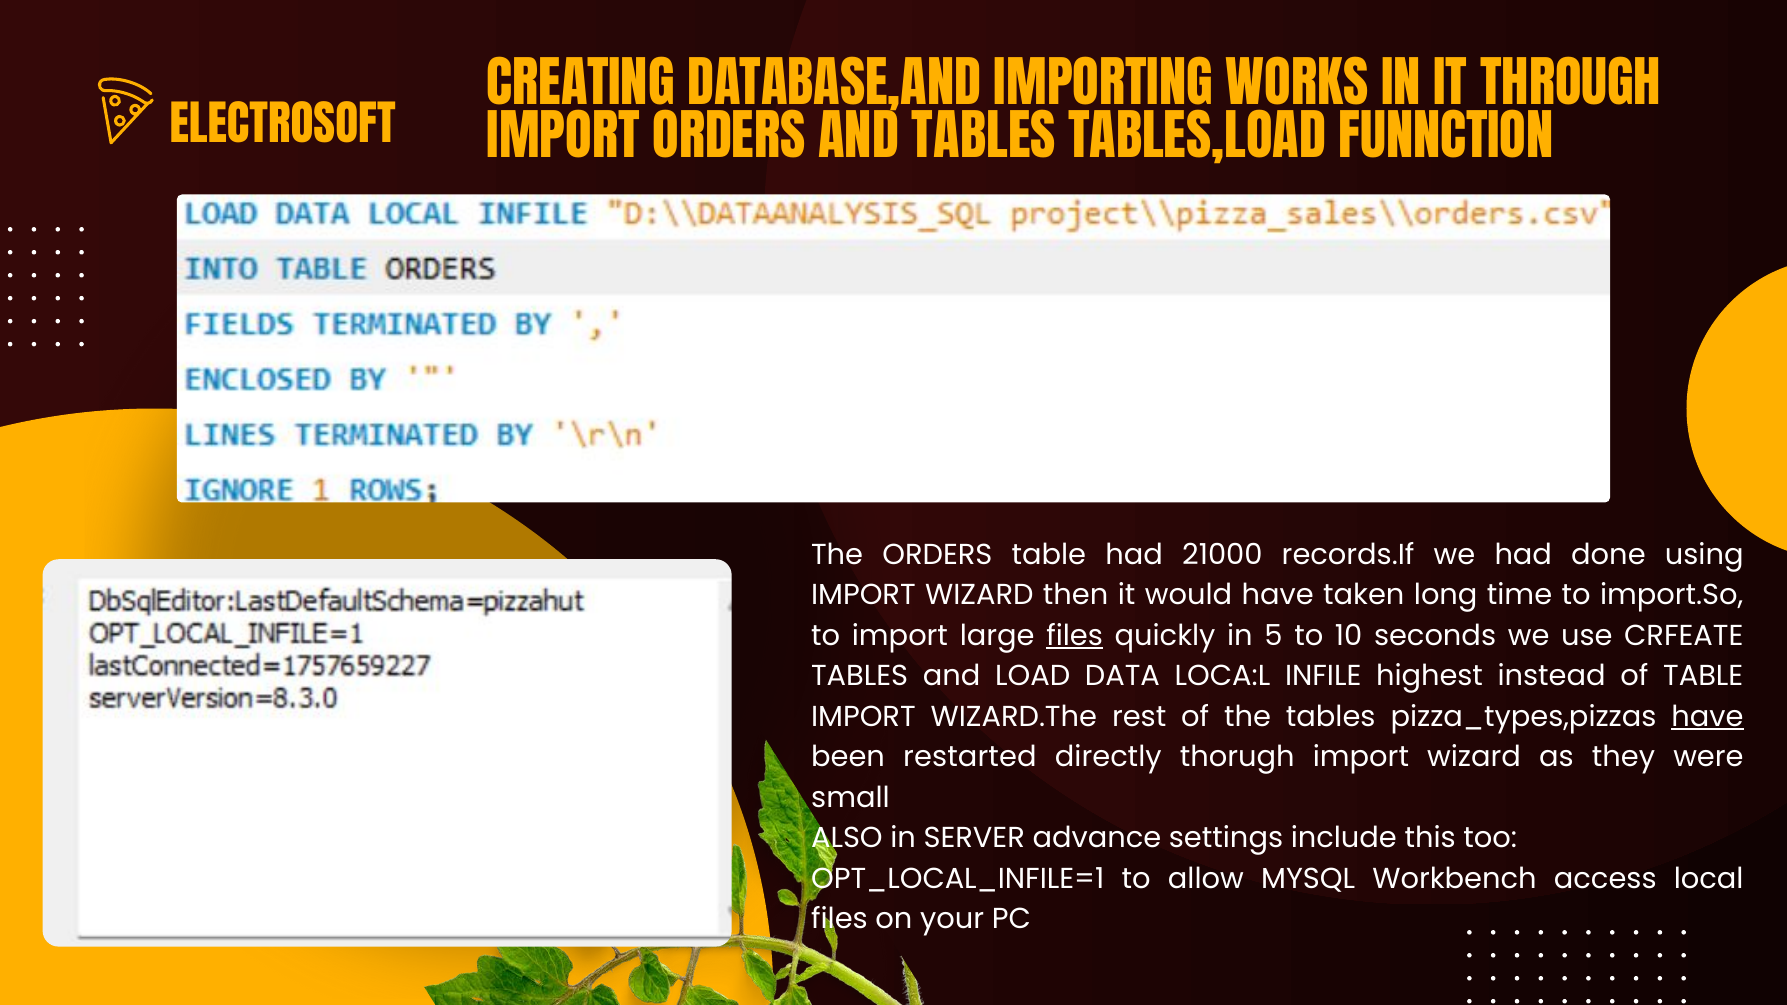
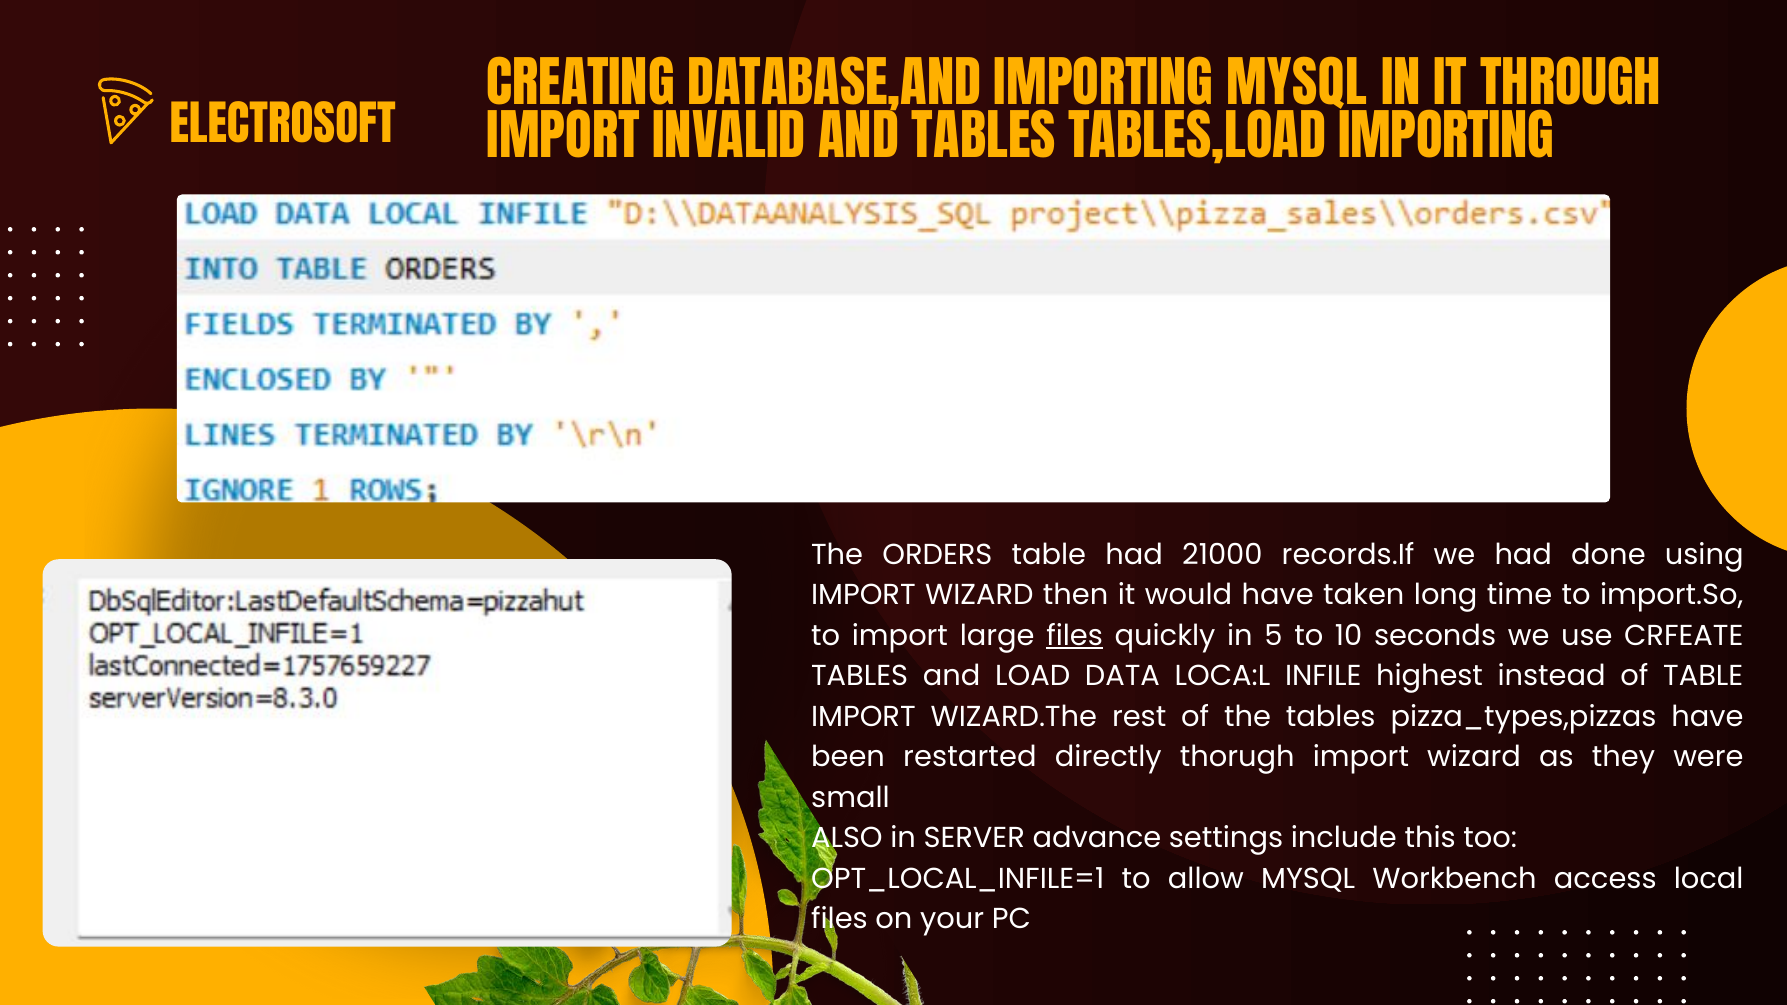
IMPORTING WORKS: WORKS -> MYSQL (1297, 87)
IMPORT ORDERS: ORDERS -> INVALID (729, 139)
TABLES,LOAD FUNNCTION: FUNNCTION -> IMPORTING (1446, 139)
have underline: present -> none (1708, 717)
